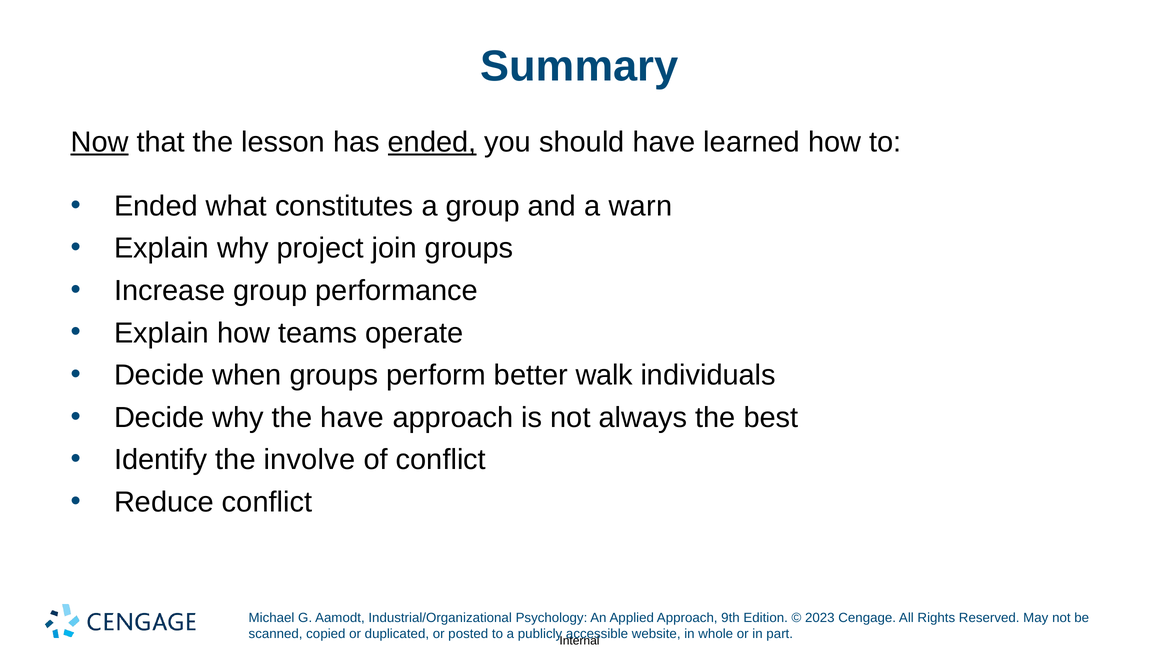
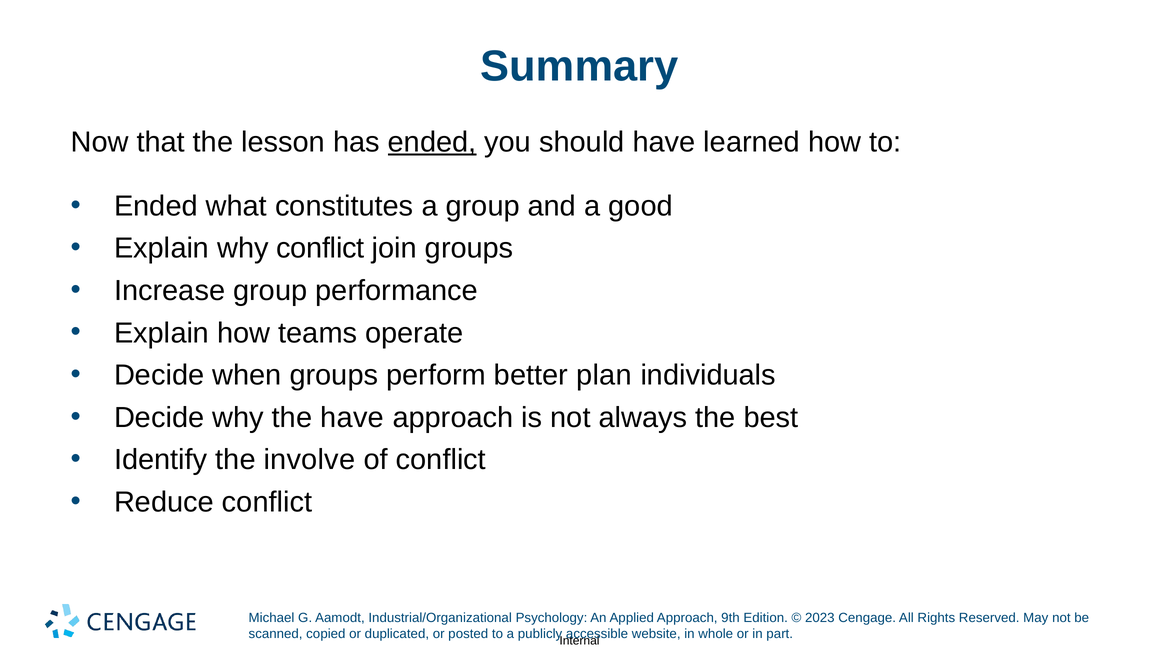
Now underline: present -> none (100, 142)
warn: warn -> good (641, 206)
why project: project -> conflict (320, 248)
walk: walk -> plan (604, 375)
